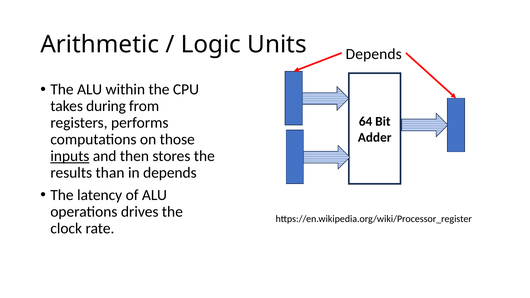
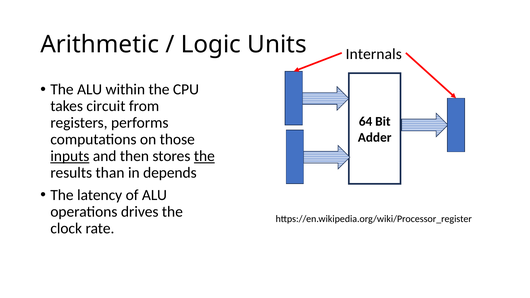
Depends: Depends -> Internals (374, 54)
during: during -> circuit (106, 106)
the underline: none -> present (204, 156)
